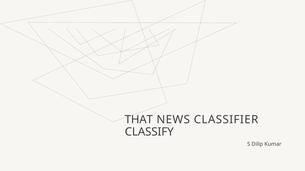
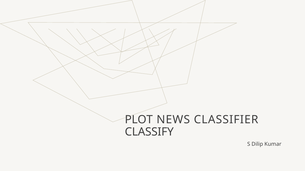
THAT: THAT -> PLOT (139, 120)
